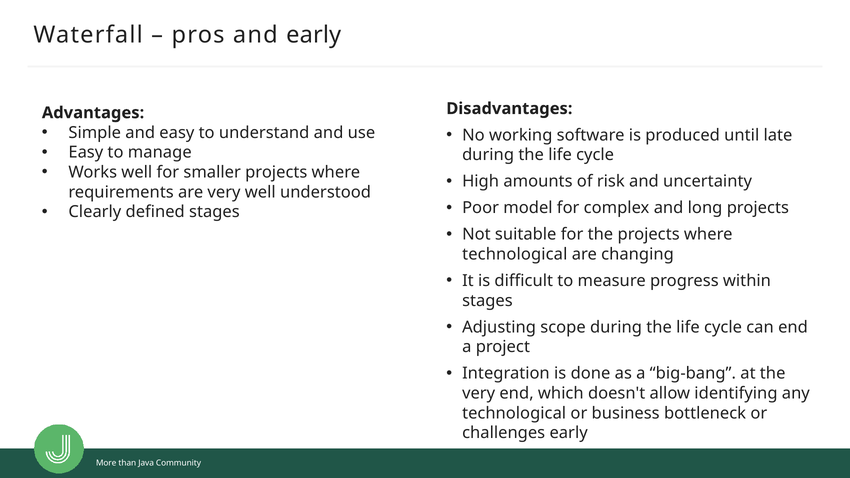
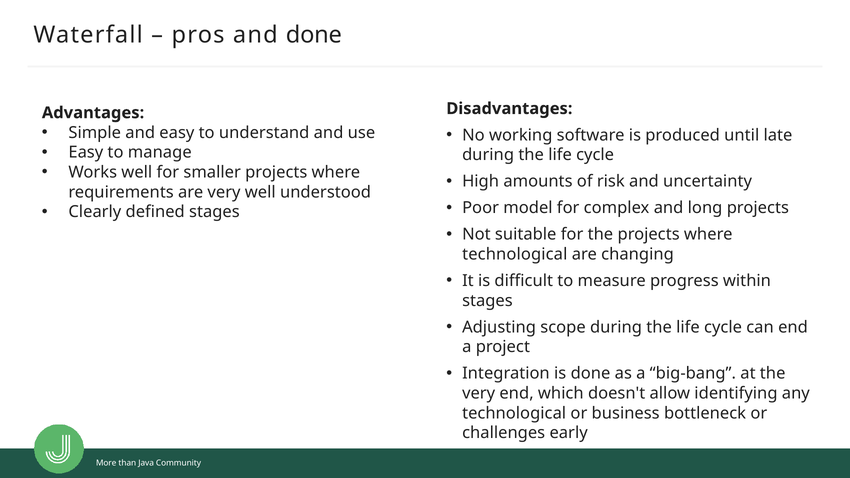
and early: early -> done (314, 35)
